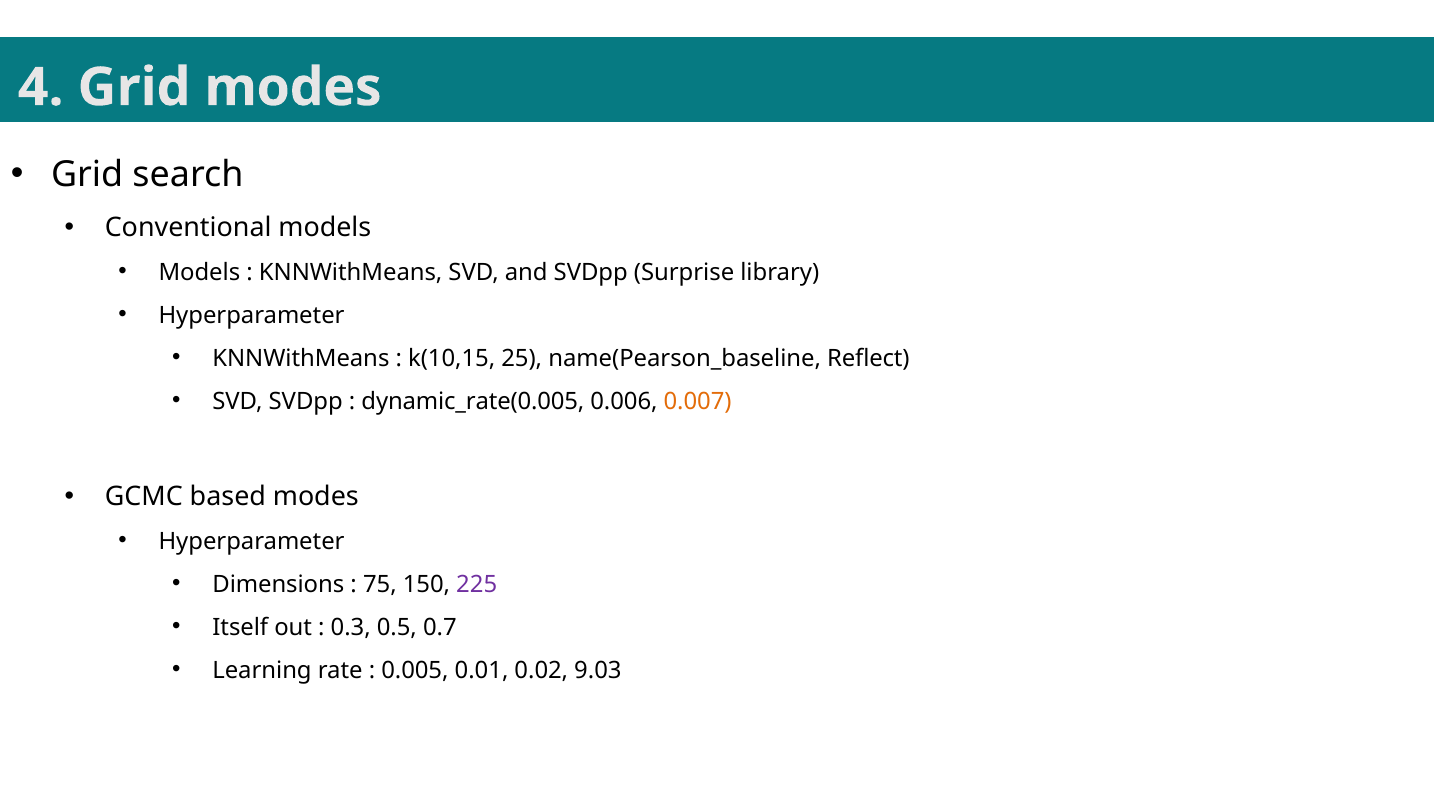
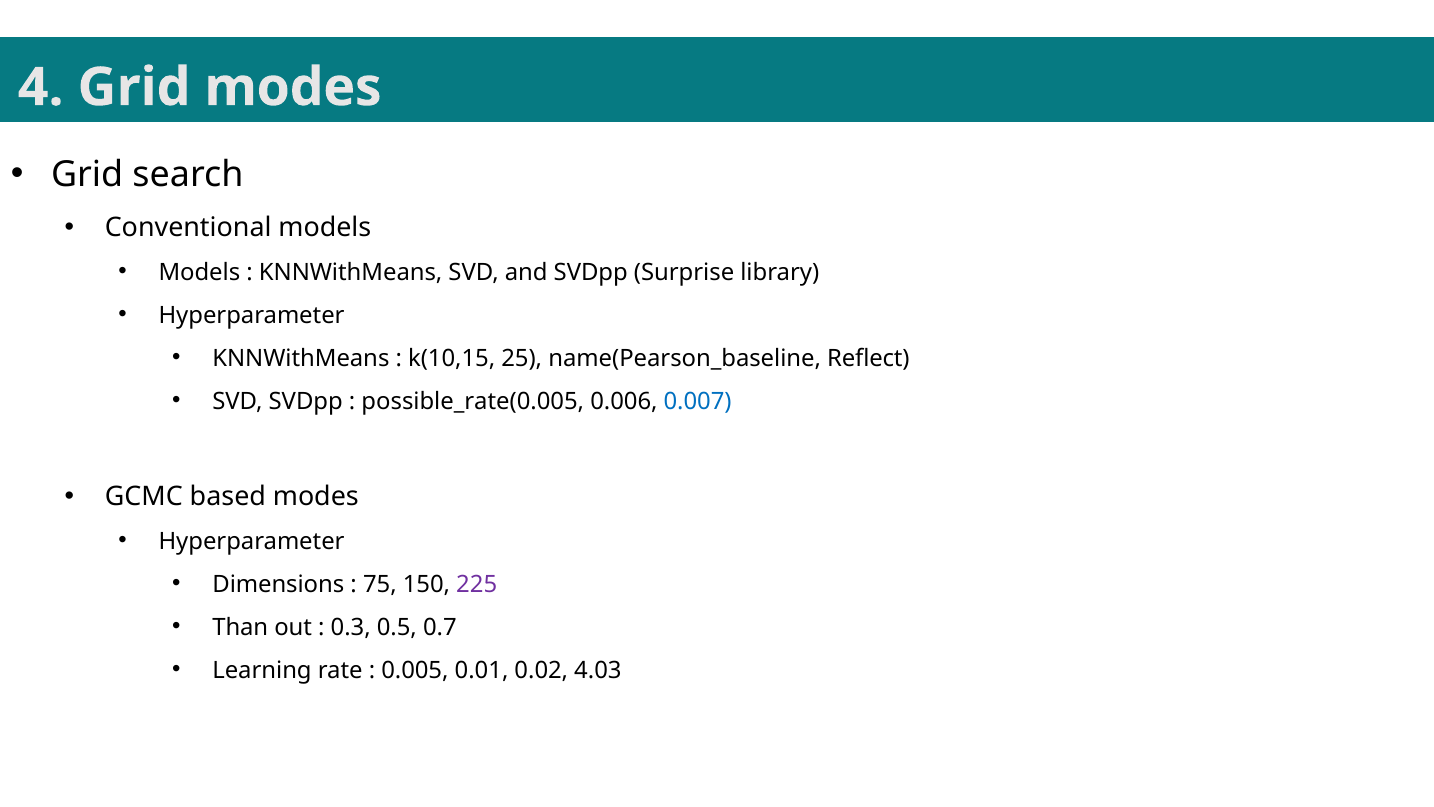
dynamic_rate(0.005: dynamic_rate(0.005 -> possible_rate(0.005 (473, 401)
0.007 colour: orange -> blue (698, 401)
Itself: Itself -> Than (240, 627)
9.03: 9.03 -> 4.03 (598, 670)
